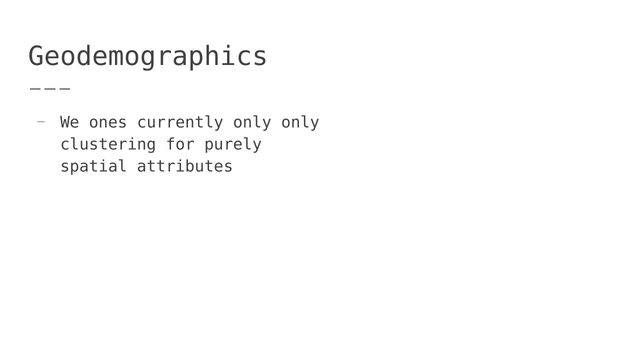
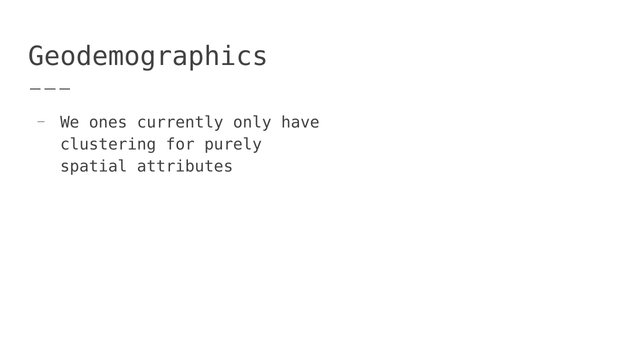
only only: only -> have (300, 123)
